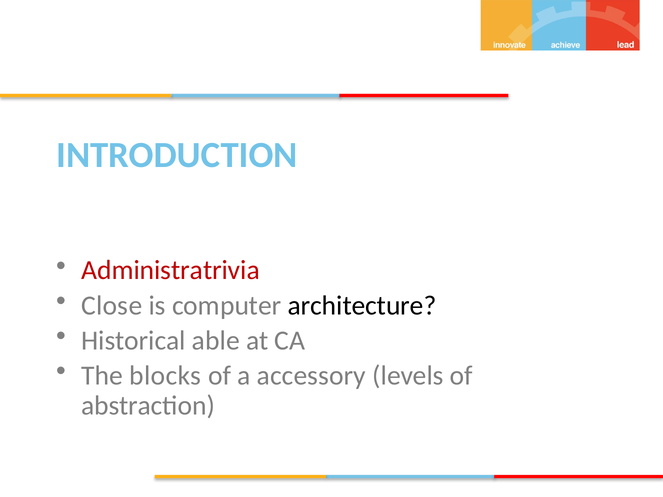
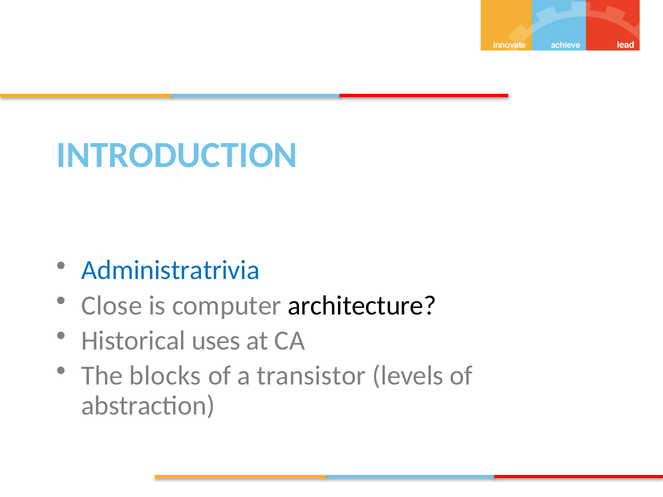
Administratrivia colour: red -> blue (171, 270)
able: able -> uses (216, 341)
accessory: accessory -> transistor (311, 376)
